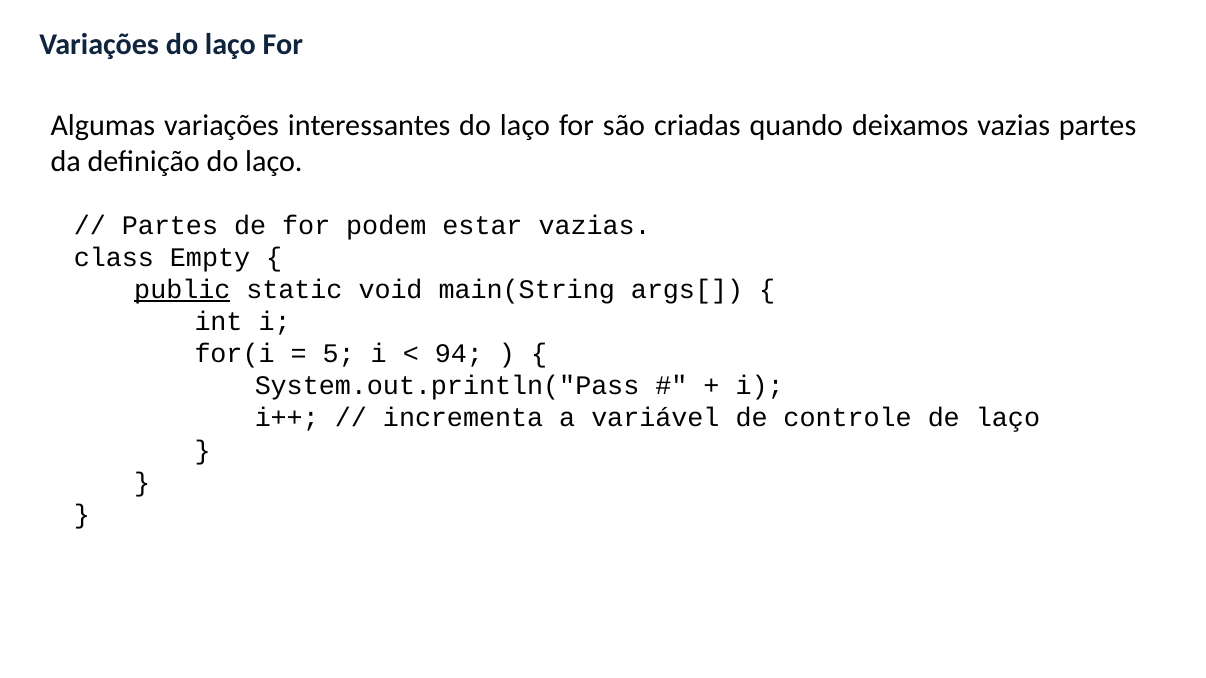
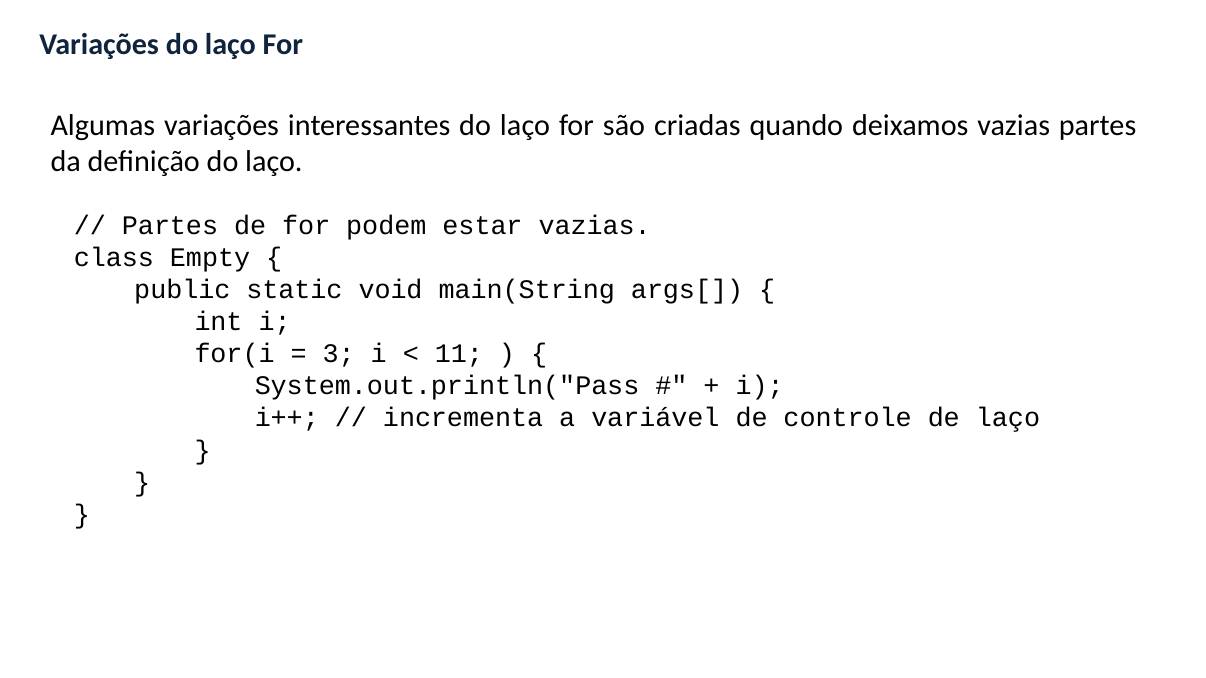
public underline: present -> none (182, 290)
5: 5 -> 3 (339, 354)
94: 94 -> 11 (459, 354)
